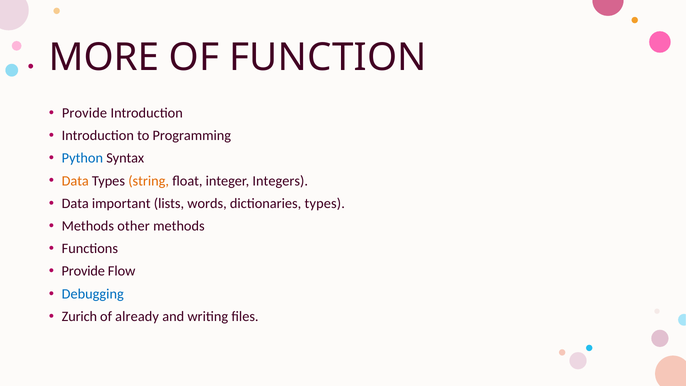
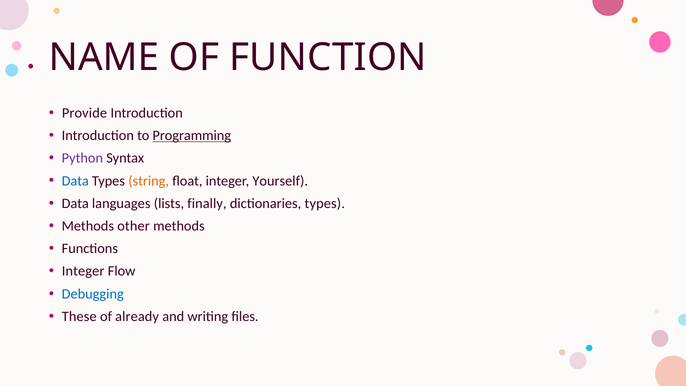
MORE: MORE -> NAME (104, 58)
Programming underline: none -> present (192, 136)
Python colour: blue -> purple (82, 158)
Data colour: orange -> blue (75, 181)
Integers: Integers -> Yourself (280, 181)
important: important -> languages (121, 203)
words: words -> finally (207, 203)
Provide: Provide -> Integer (83, 271)
Zurich: Zurich -> These (79, 316)
